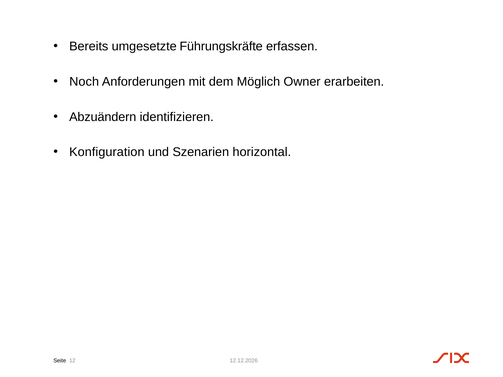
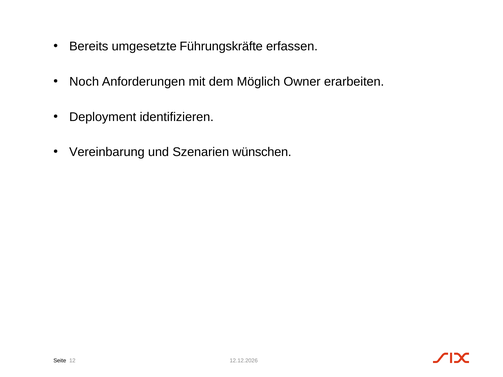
Abzuändern: Abzuändern -> Deployment (103, 117)
Konfiguration: Konfiguration -> Vereinbarung (107, 152)
horizontal: horizontal -> wünschen (262, 152)
